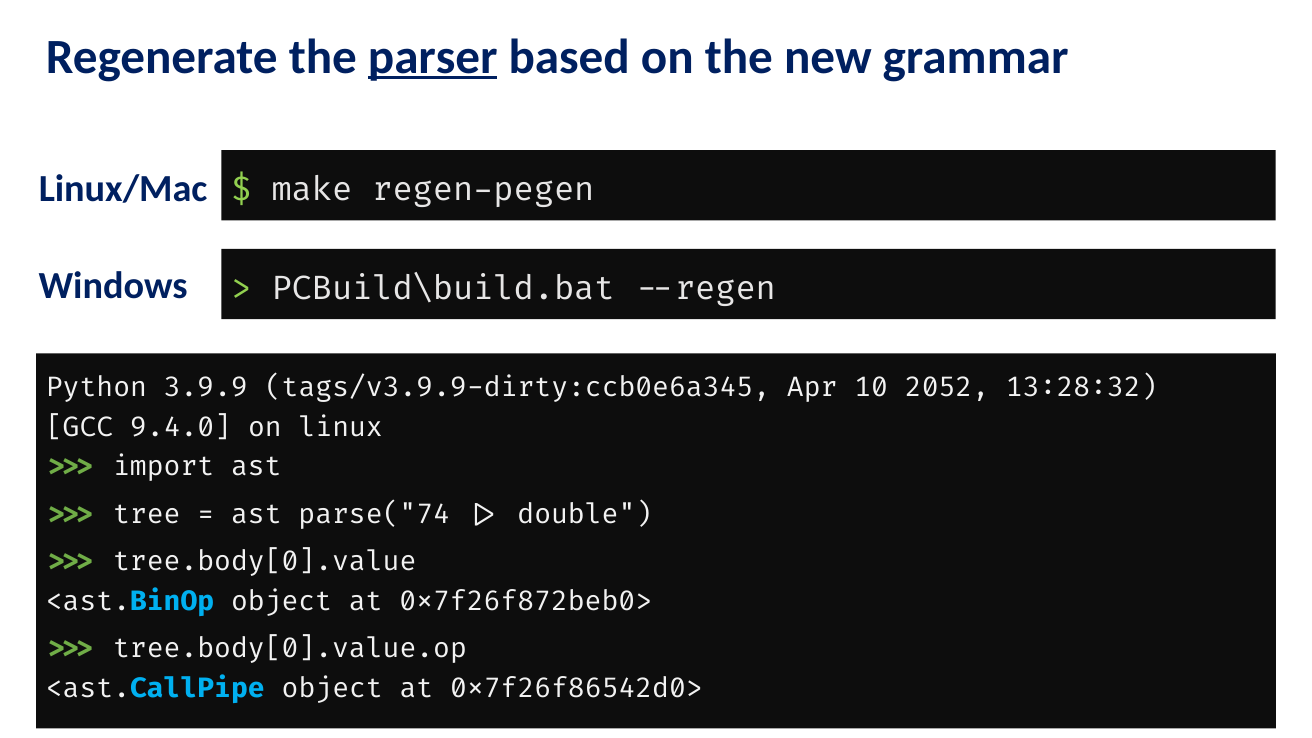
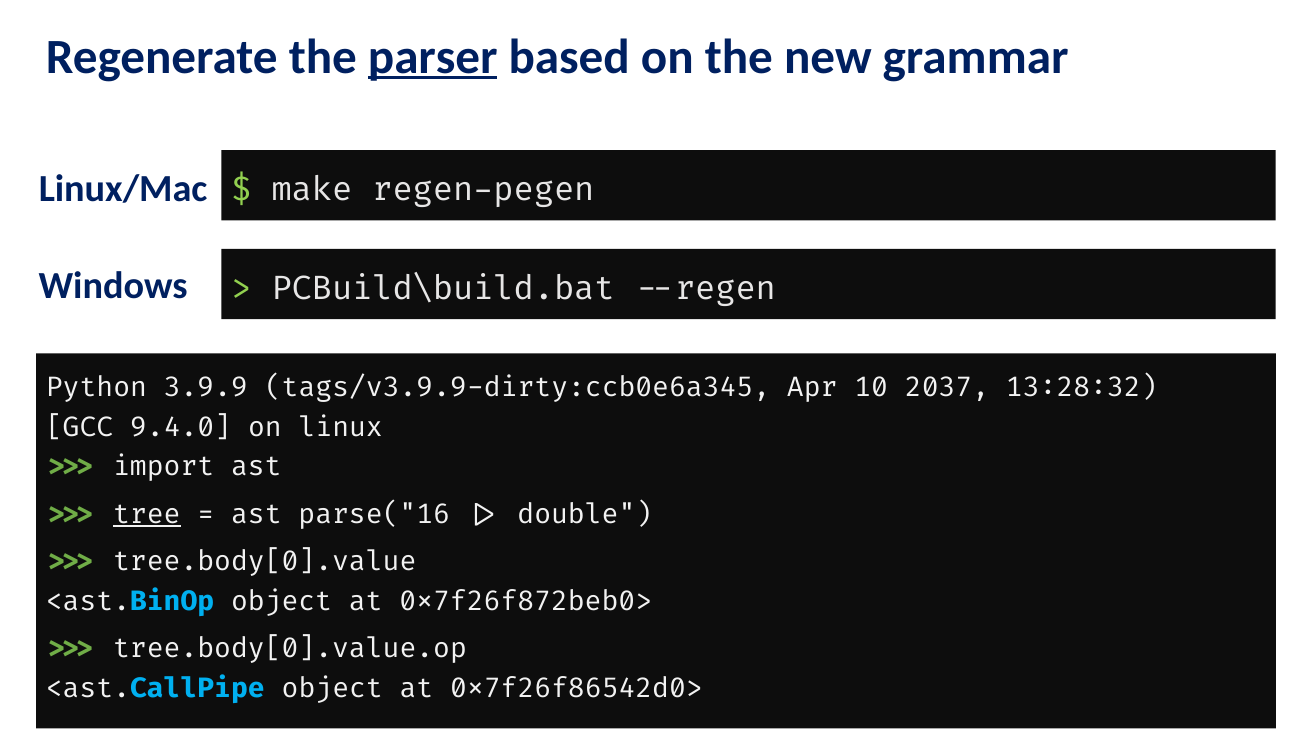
2052: 2052 -> 2037 (947, 388)
tree underline: none -> present (147, 514)
ast.parse("74: ast.parse("74 -> ast.parse("16 (341, 514)
